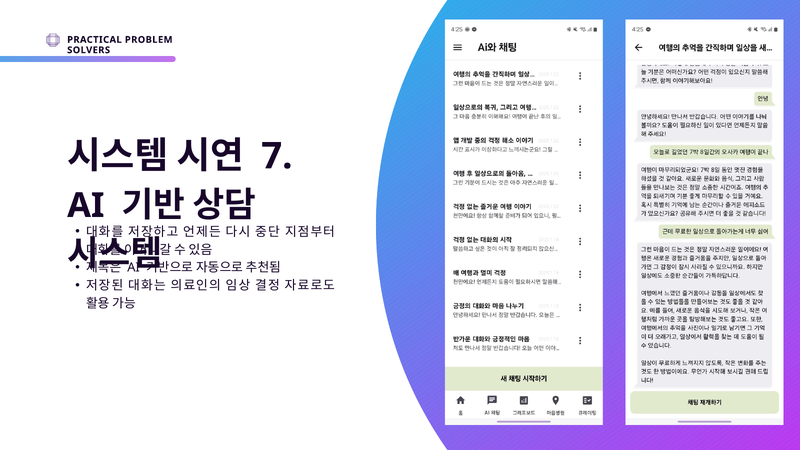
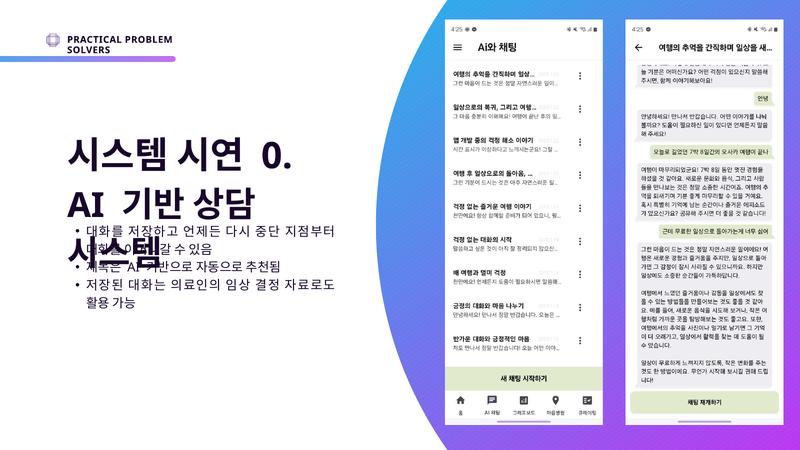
7: 7 -> 0 (277, 156)
